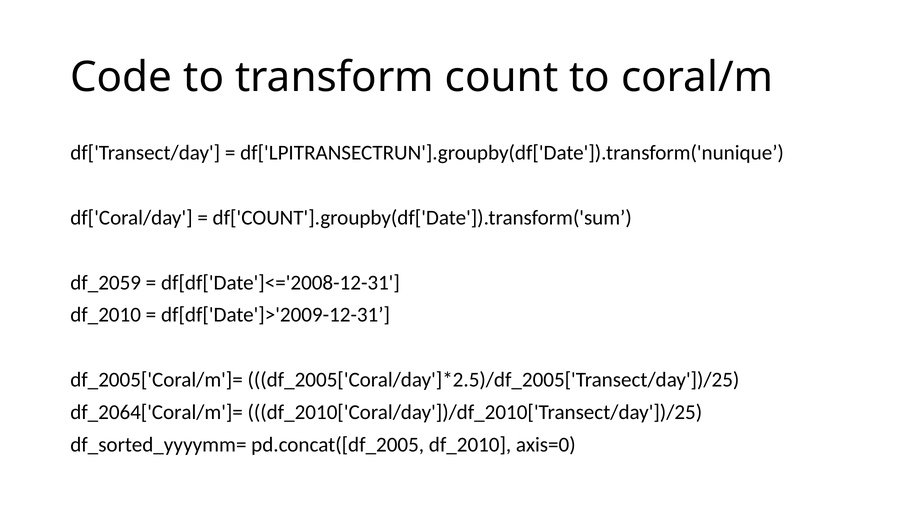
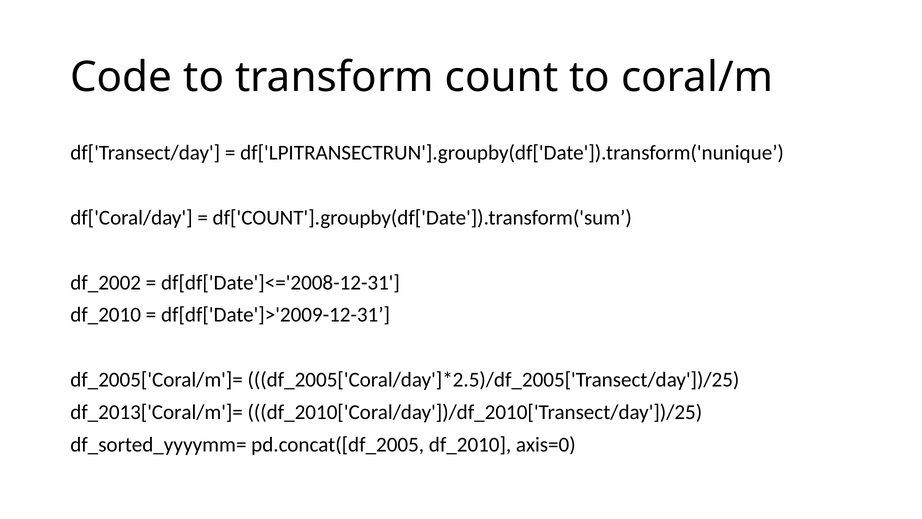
df_2059: df_2059 -> df_2002 (106, 282)
df_2064['Coral/m']=: df_2064['Coral/m']= -> df_2013['Coral/m']= (157, 412)
